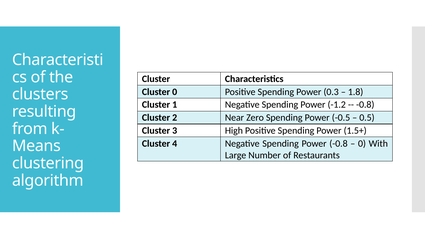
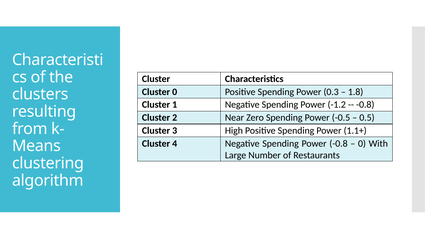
1.5+: 1.5+ -> 1.1+ (355, 131)
